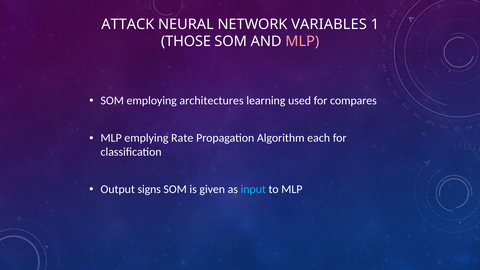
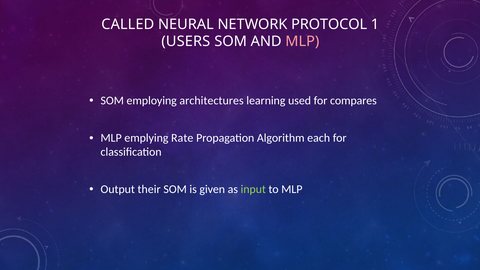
ATTACK: ATTACK -> CALLED (128, 24)
VARIABLES: VARIABLES -> PROTOCOL (329, 24)
THOSE: THOSE -> USERS (186, 42)
signs: signs -> their (149, 189)
input colour: light blue -> light green (253, 189)
